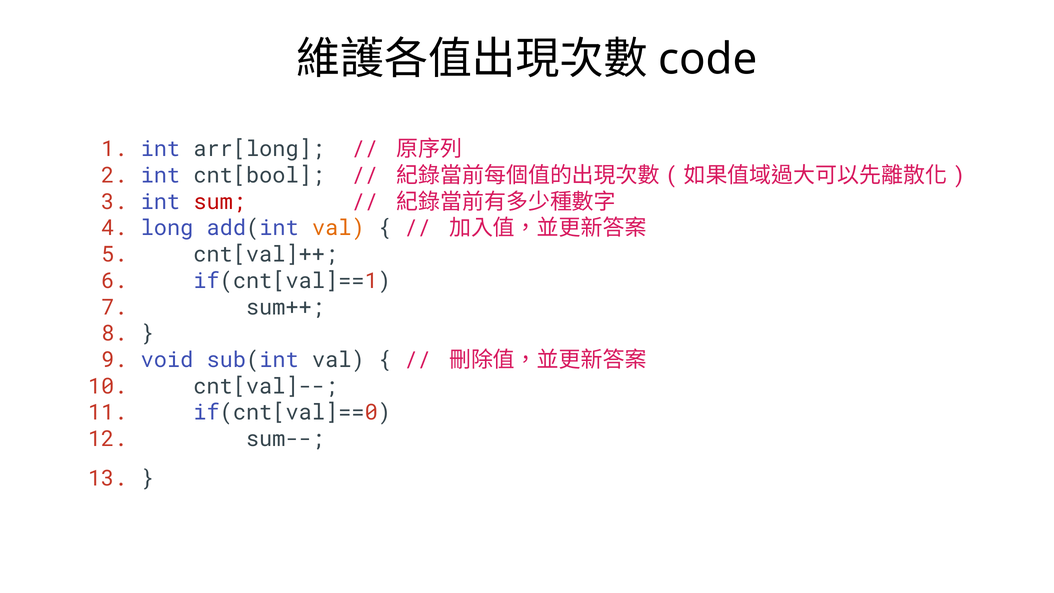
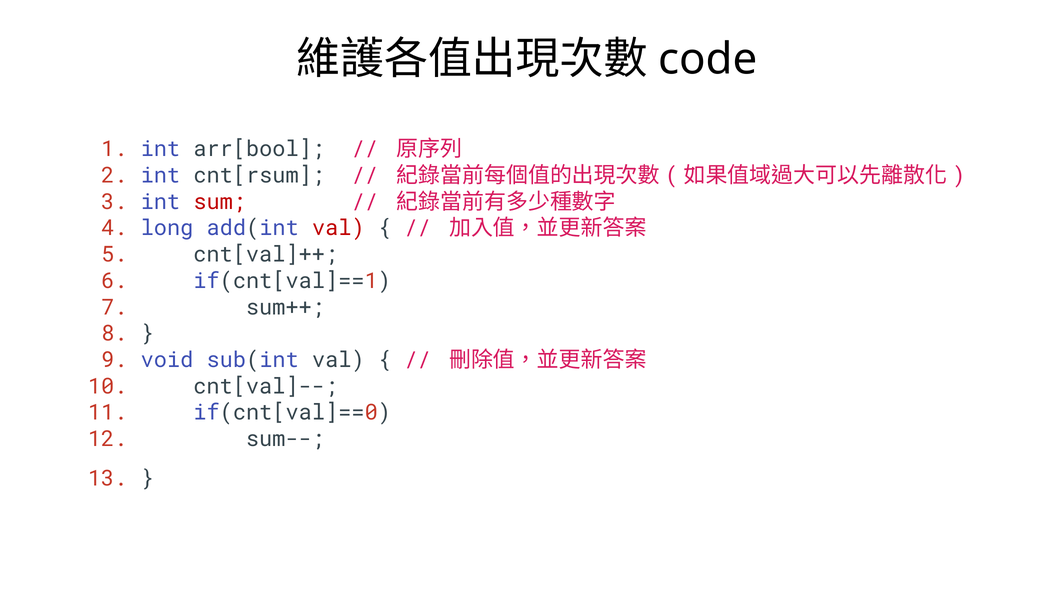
arr[long: arr[long -> arr[bool (259, 149)
cnt[bool: cnt[bool -> cnt[rsum (259, 175)
val colour: orange -> red (338, 228)
